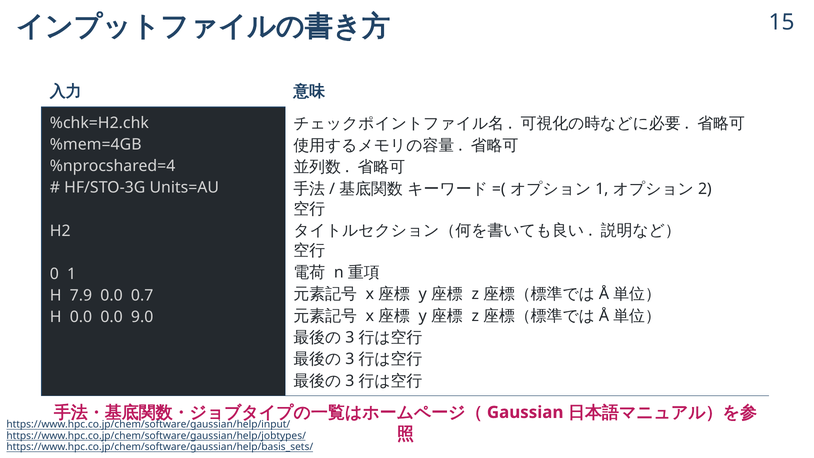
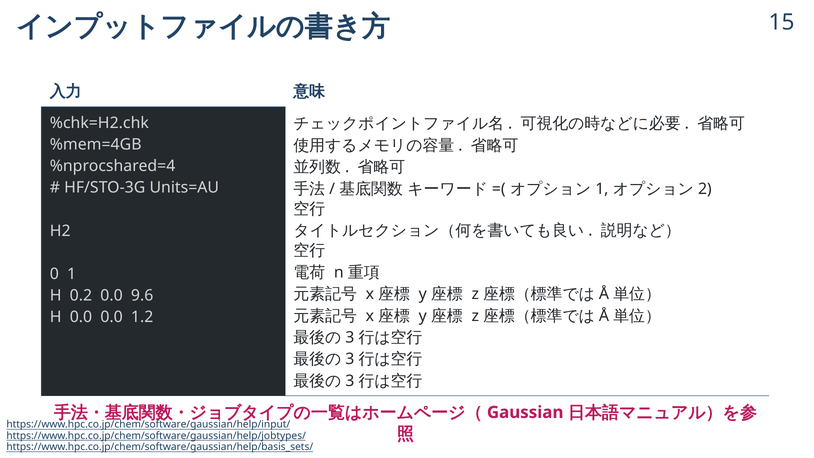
7.9: 7.9 -> 0.2 (81, 295)
0.7: 0.7 -> 9.6 (142, 295)
9.0: 9.0 -> 1.2 (142, 317)
